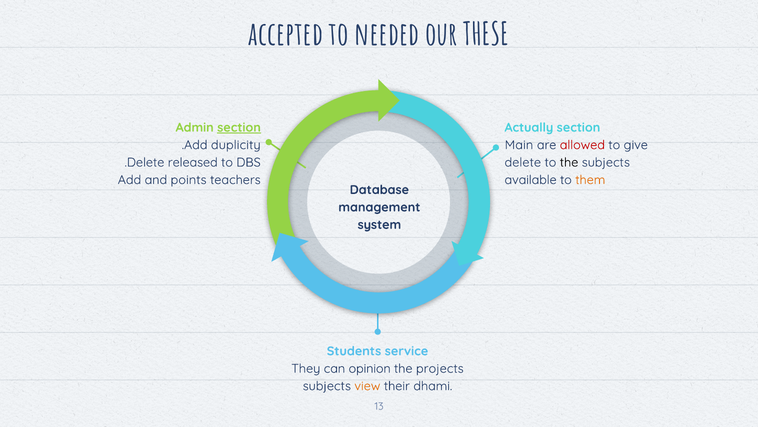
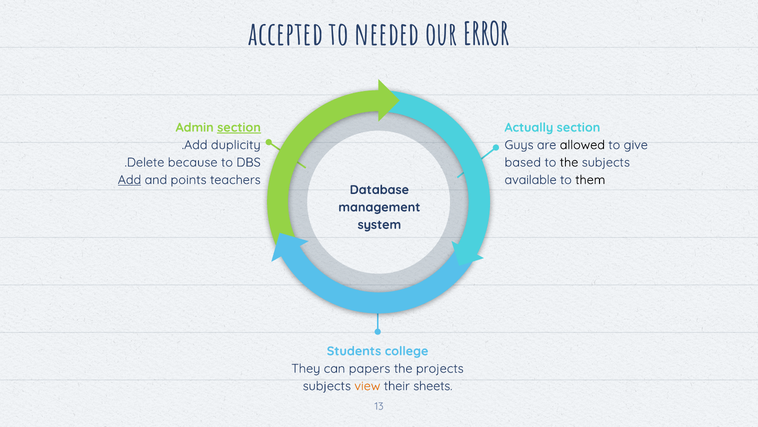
THESE: THESE -> ERROR (486, 35)
Main: Main -> Guys (519, 145)
allowed colour: red -> black (582, 145)
released: released -> because (193, 162)
delete: delete -> based (523, 162)
Add underline: none -> present (129, 180)
them colour: orange -> black (590, 180)
service: service -> college (407, 351)
opinion: opinion -> papers (370, 368)
dhami: dhami -> sheets (433, 385)
